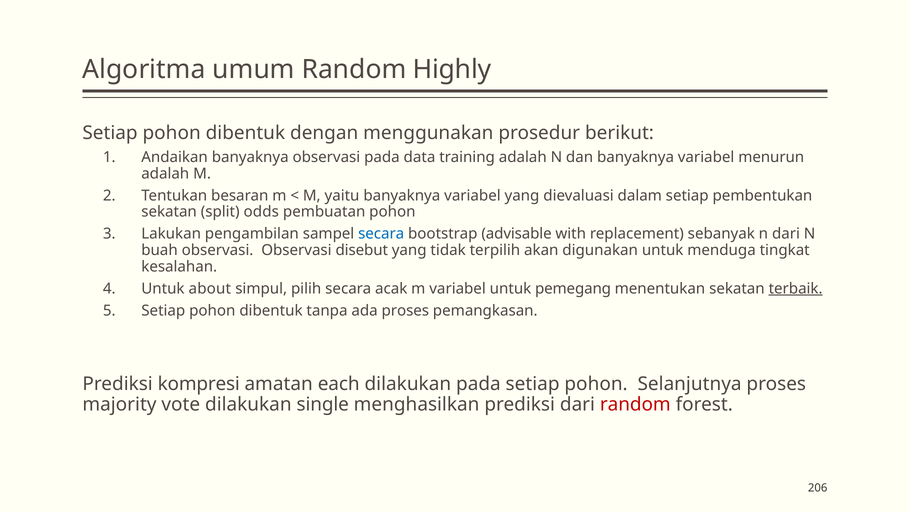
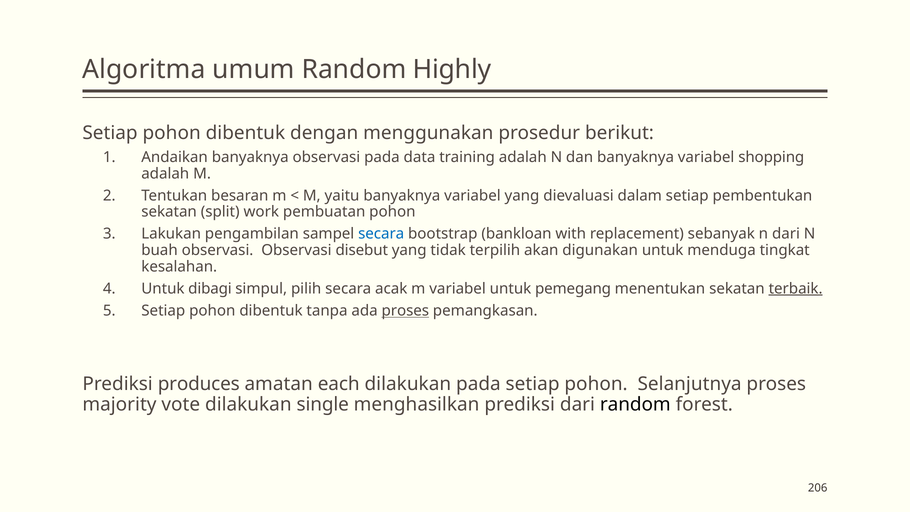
menurun: menurun -> shopping (771, 157)
odds: odds -> work (261, 212)
advisable: advisable -> bankloan (517, 234)
about: about -> dibagi (210, 289)
proses underline: none -> present (405, 311)
kompresi: kompresi -> produces (199, 384)
random colour: red -> black (635, 404)
